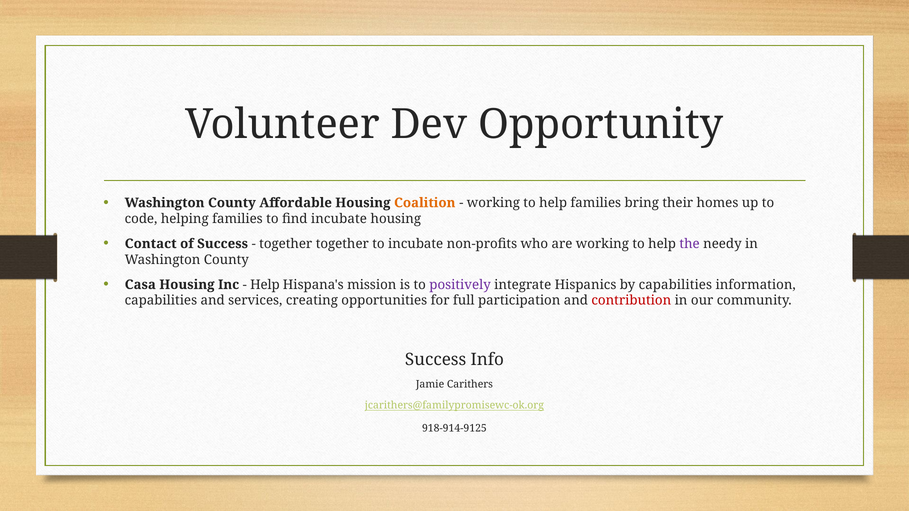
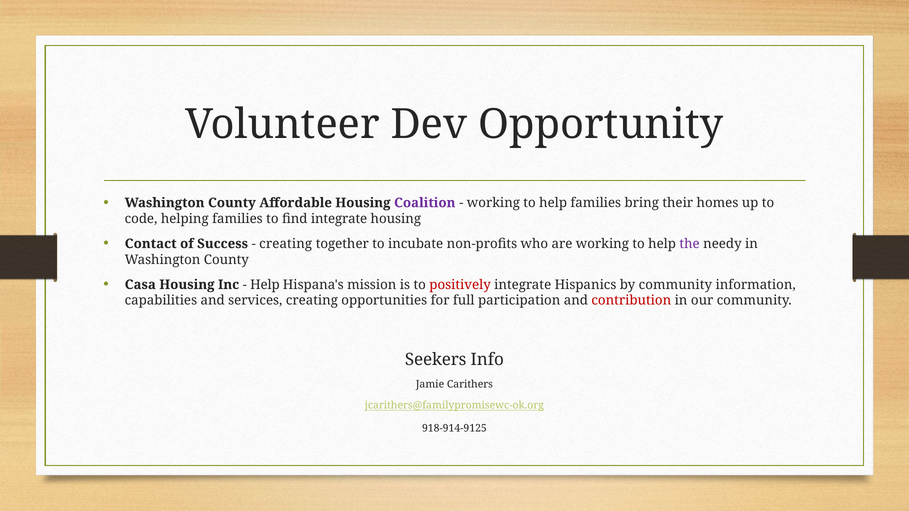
Coalition colour: orange -> purple (425, 203)
find incubate: incubate -> integrate (339, 219)
together: together -> creating (286, 244)
positively colour: purple -> red (460, 285)
by capabilities: capabilities -> community (675, 285)
Success: Success -> Seekers (436, 360)
